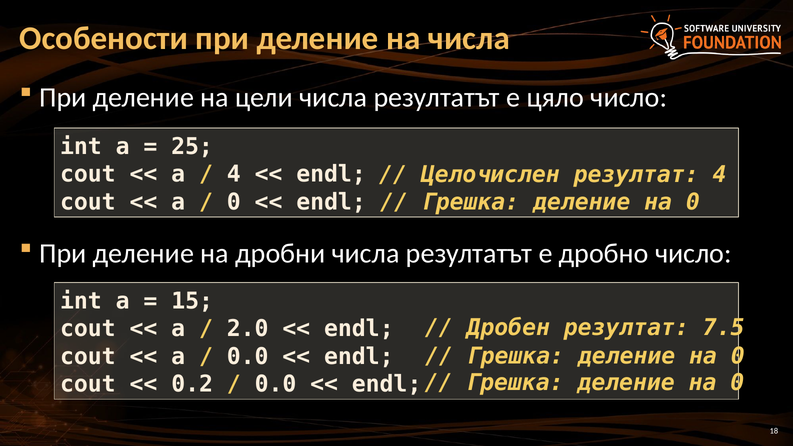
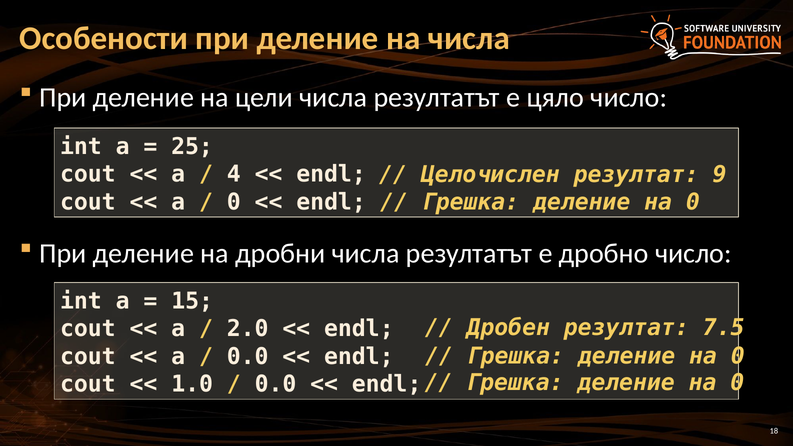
резултат 4: 4 -> 9 (720, 174)
0.2: 0.2 -> 1.0 (192, 384)
